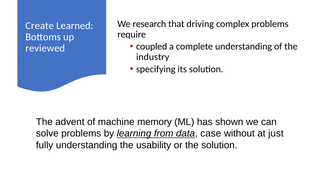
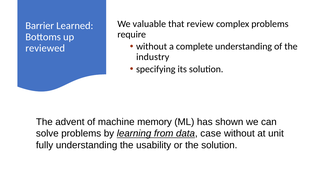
research: research -> valuable (149, 24)
driving: driving -> review (200, 24)
Create: Create -> Barrier (40, 26)
coupled: coupled -> without (152, 47)
just: just -> unit (276, 134)
